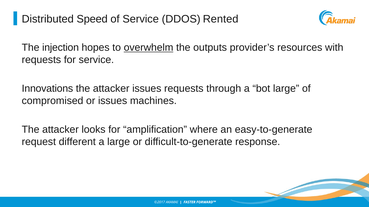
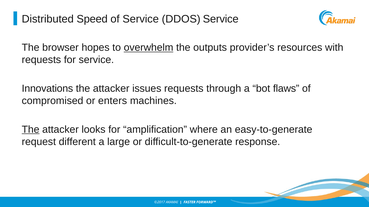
DDOS Rented: Rented -> Service (221, 19)
injection: injection -> browser (60, 48)
bot large: large -> flaws (286, 89)
or issues: issues -> enters (113, 101)
The underline: none -> present (31, 130)
